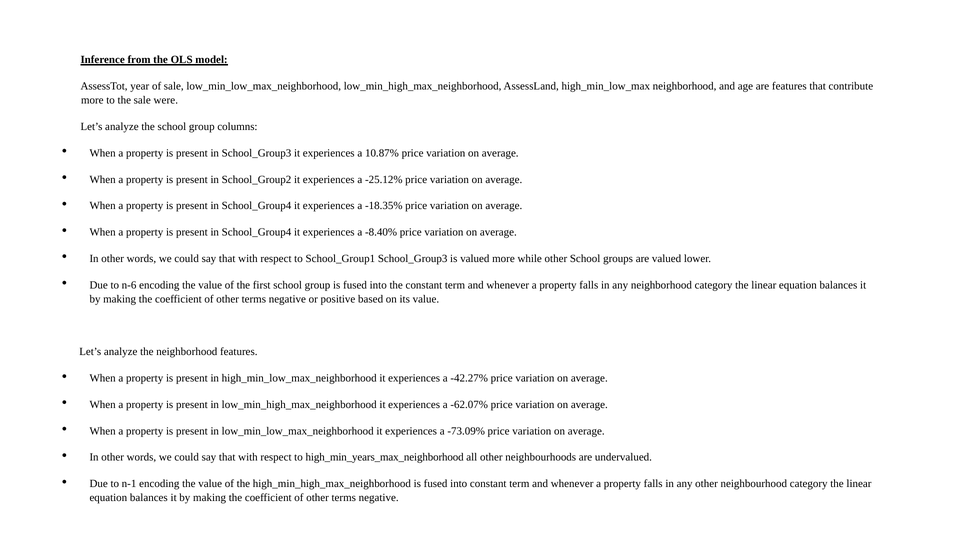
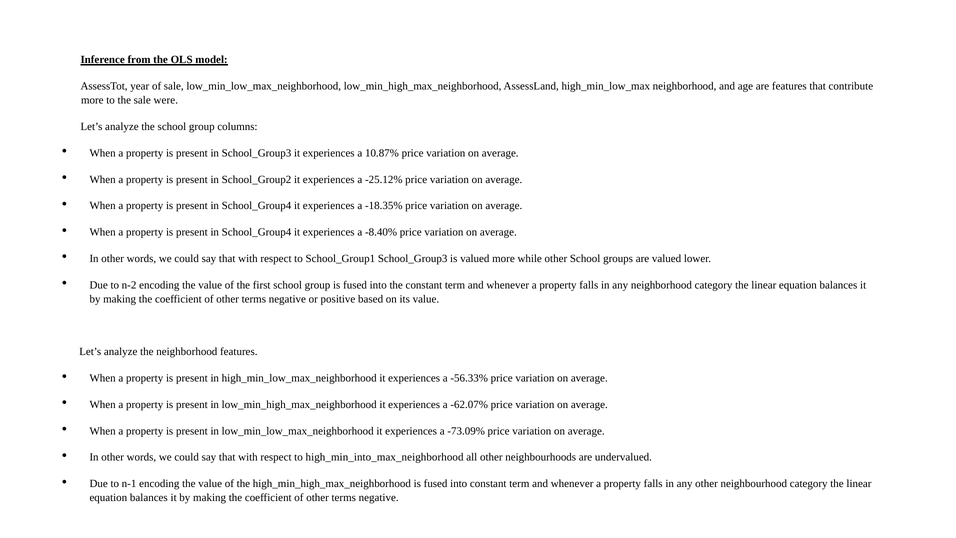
n-6: n-6 -> n-2 (129, 285)
-42.27%: -42.27% -> -56.33% (469, 378)
high_min_years_max_neighborhood: high_min_years_max_neighborhood -> high_min_into_max_neighborhood (385, 457)
